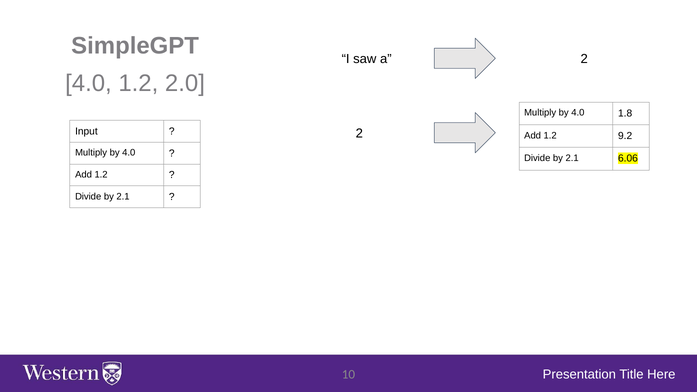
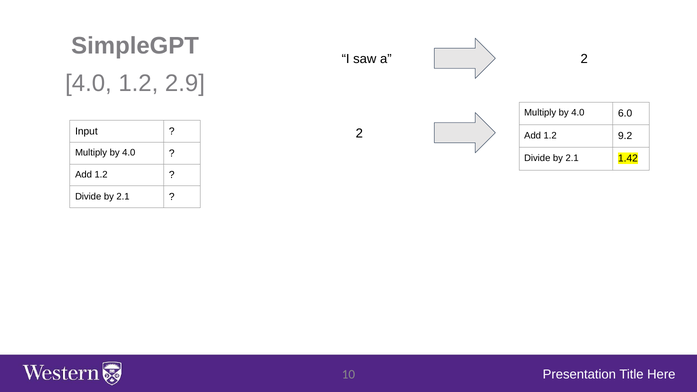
2.0: 2.0 -> 2.9 (185, 83)
1.8: 1.8 -> 6.0 (625, 113)
6.06: 6.06 -> 1.42 (628, 159)
